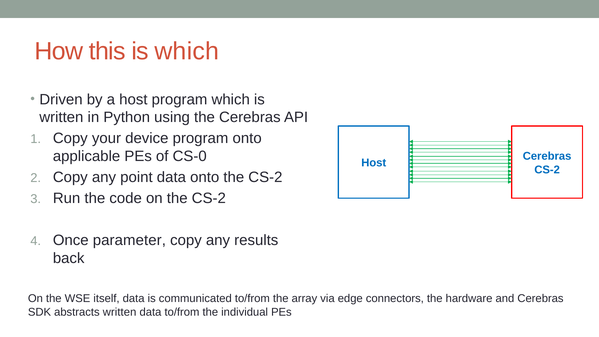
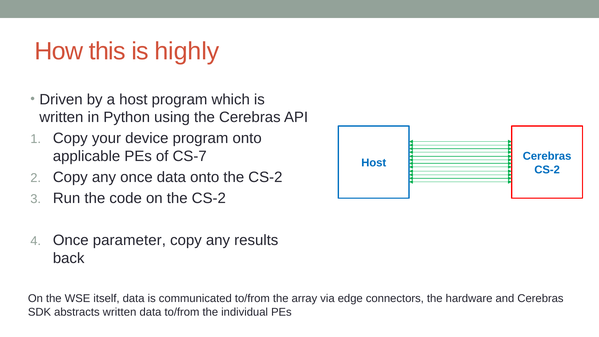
is which: which -> highly (187, 51)
CS-0: CS-0 -> CS-7 (190, 156)
any point: point -> once (136, 177)
